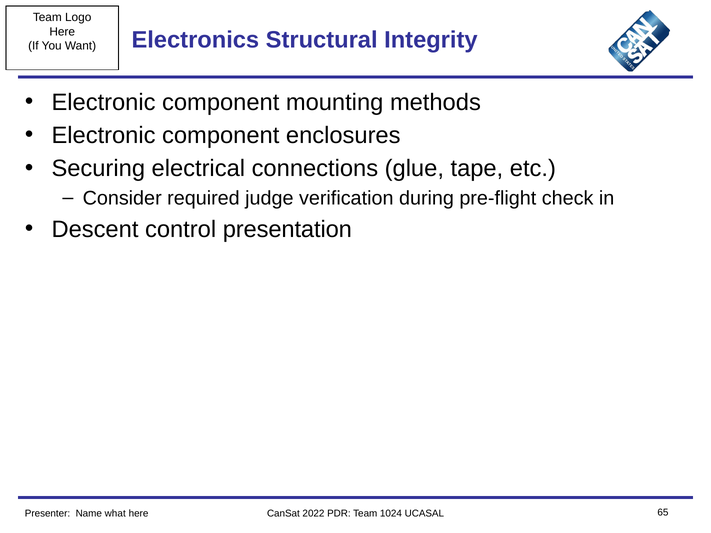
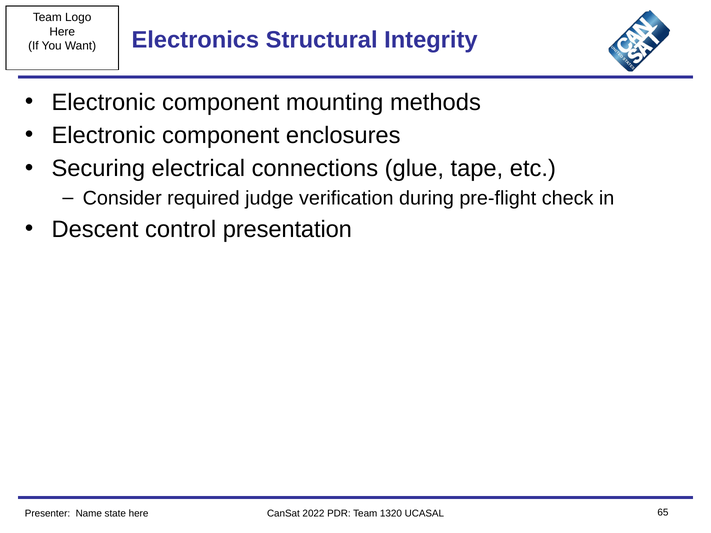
what: what -> state (115, 514)
1024: 1024 -> 1320 (391, 514)
